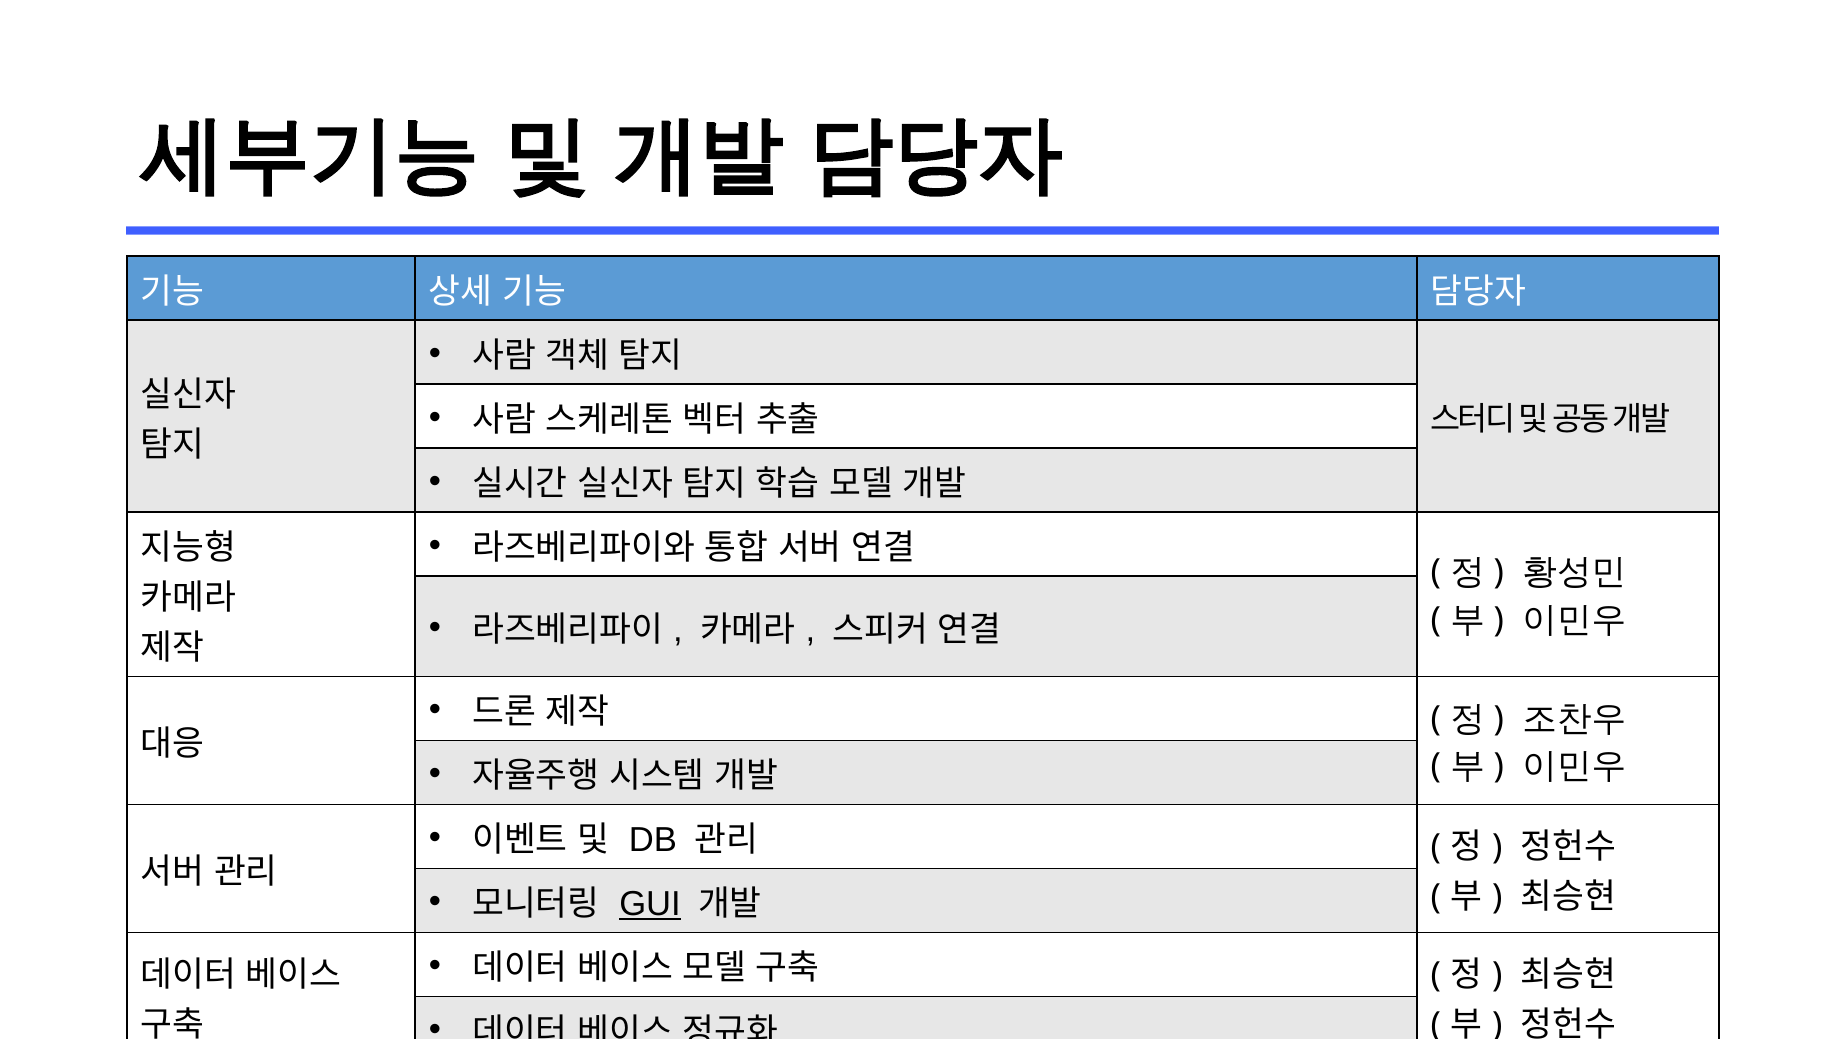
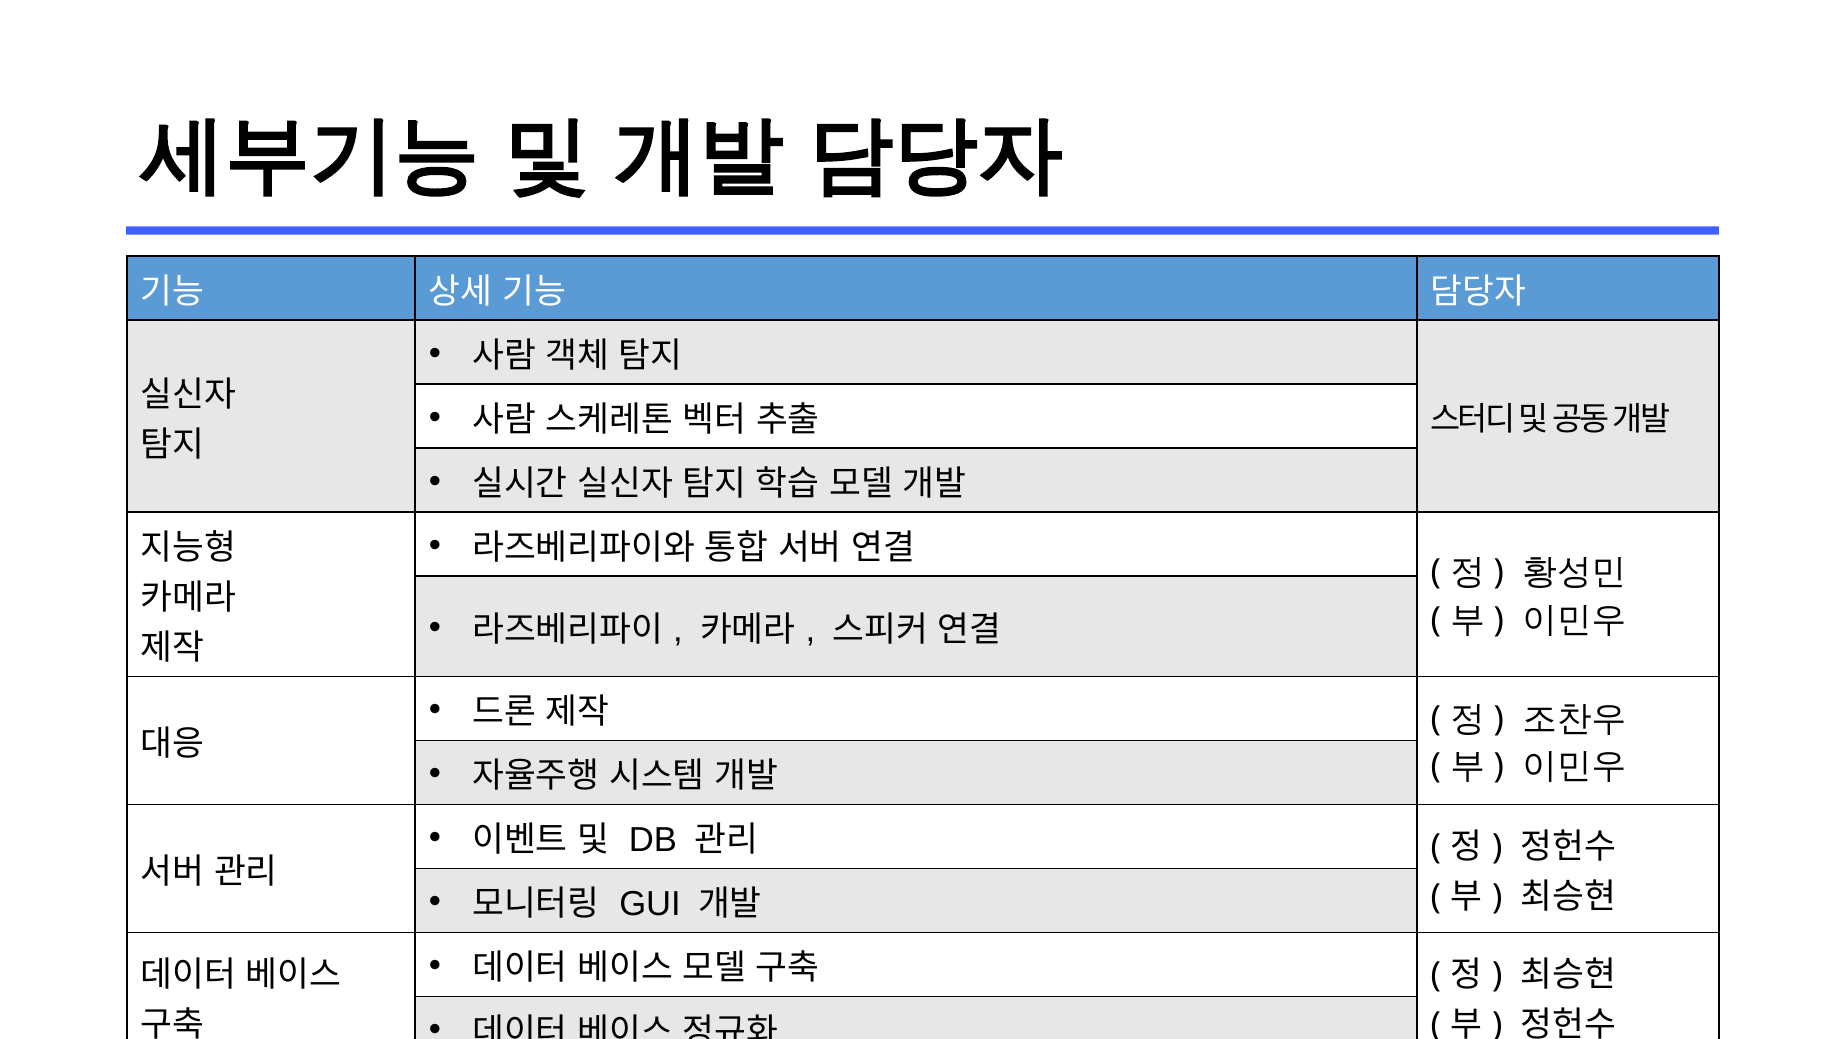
GUI underline: present -> none (650, 904)
